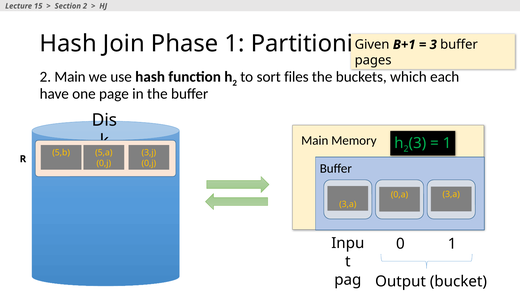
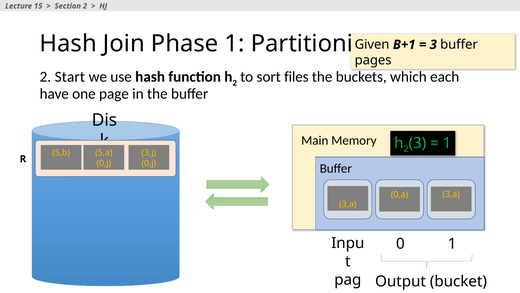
2 Main: Main -> Start (70, 77)
